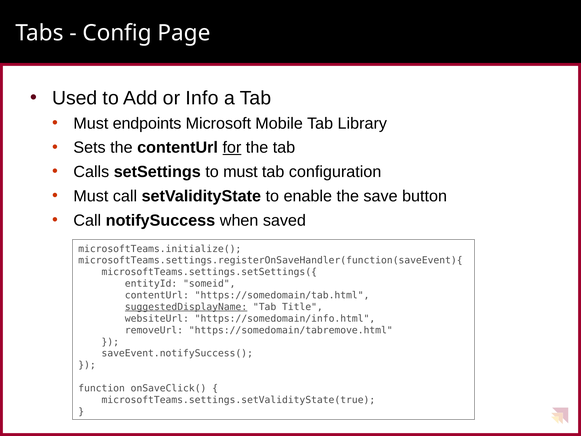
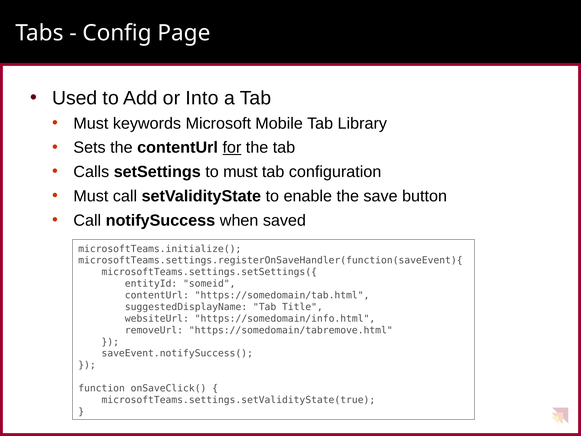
Info: Info -> Into (202, 98)
endpoints: endpoints -> keywords (147, 123)
suggestedDisplayName underline: present -> none (186, 307)
